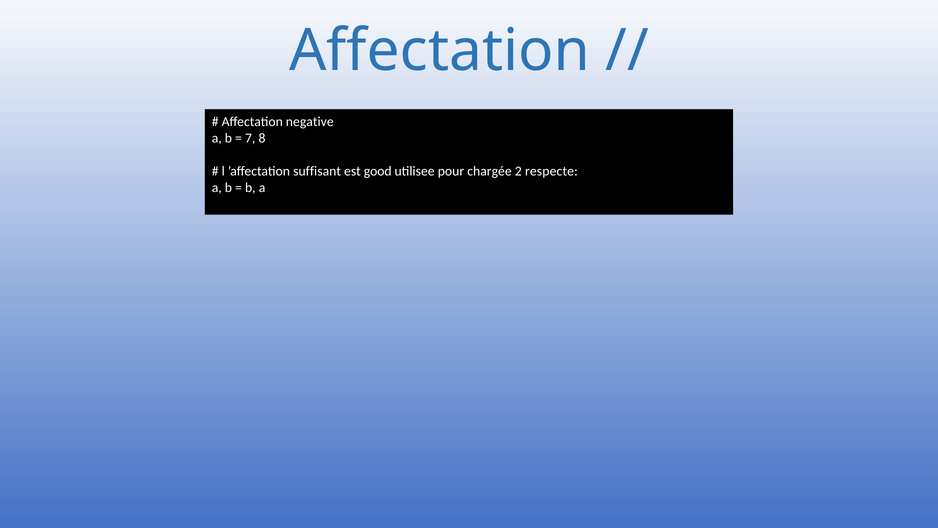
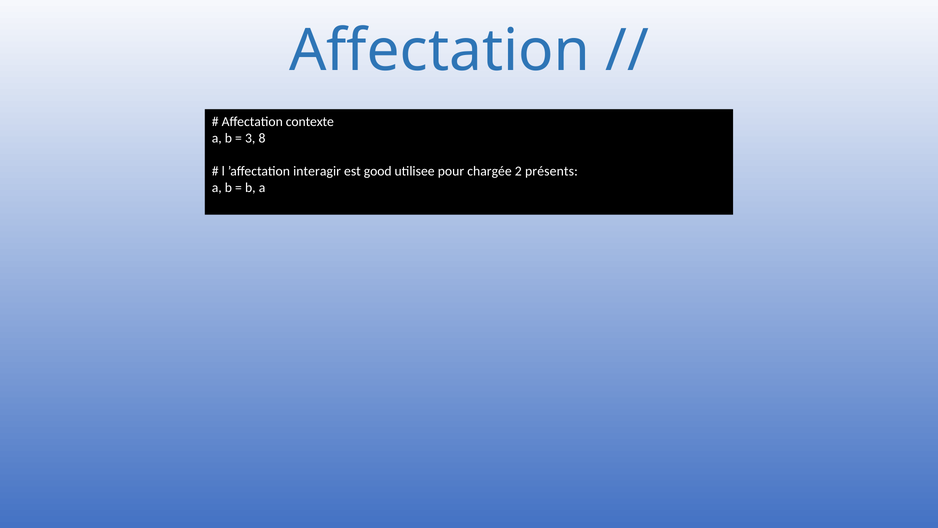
negative: negative -> contexte (310, 122)
7: 7 -> 3 (250, 138)
suffisant: suffisant -> interagir (317, 171)
respecte: respecte -> présents (551, 171)
